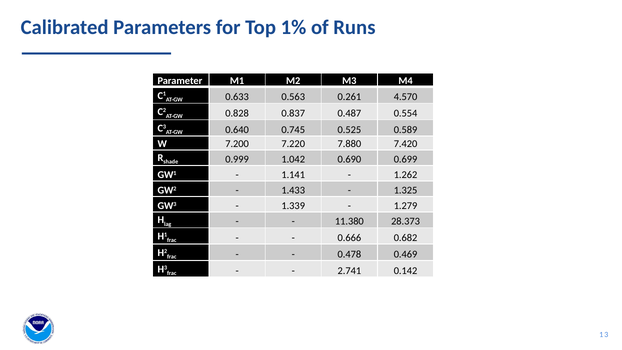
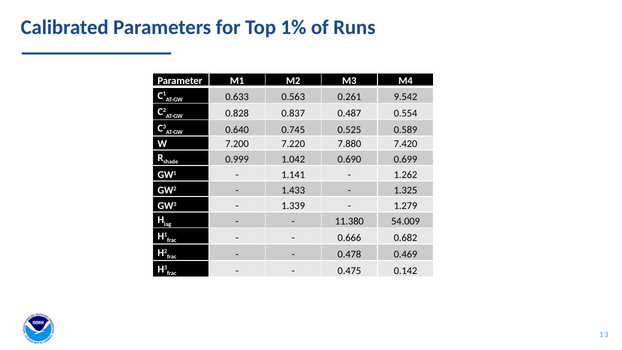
4.570: 4.570 -> 9.542 (406, 97)
28.373: 28.373 -> 54.009 (406, 221)
2.741: 2.741 -> 0.475 (349, 271)
